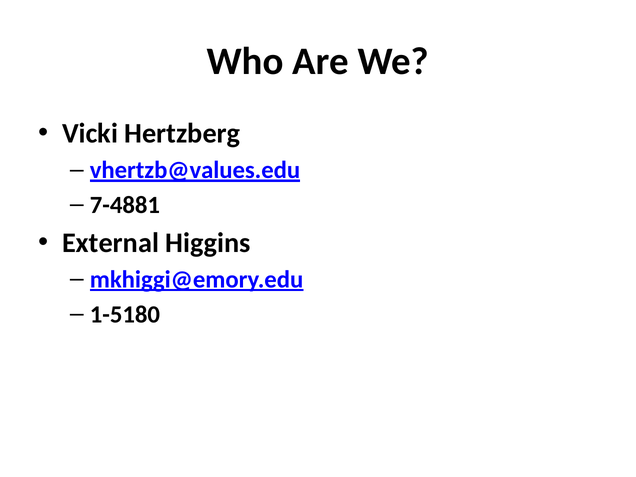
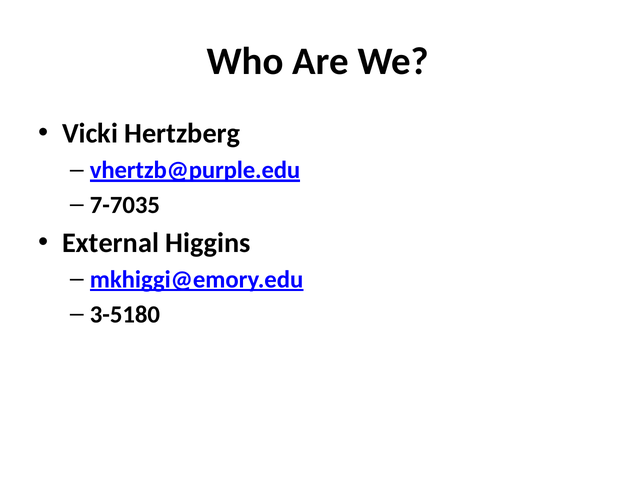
vhertzb@values.edu: vhertzb@values.edu -> vhertzb@purple.edu (195, 170)
7-4881: 7-4881 -> 7-7035 (125, 205)
1-5180: 1-5180 -> 3-5180 (125, 315)
